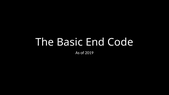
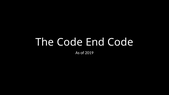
The Basic: Basic -> Code (70, 42)
